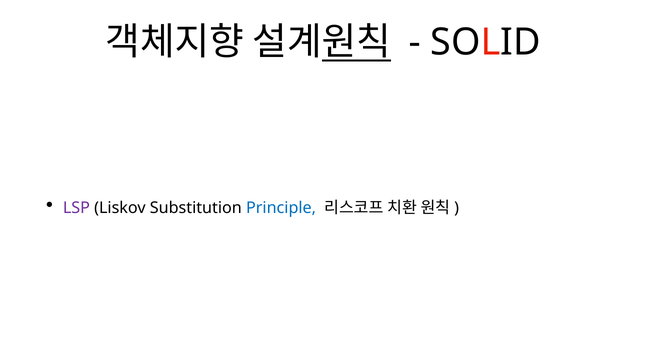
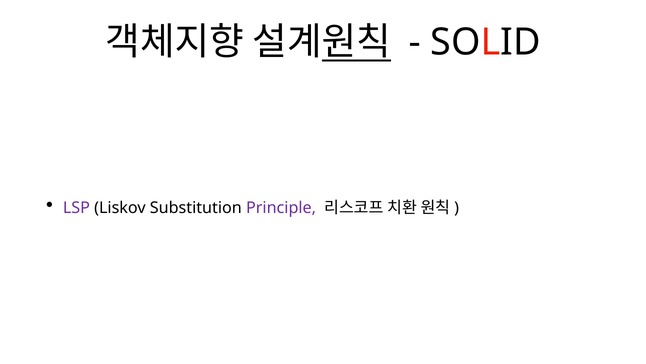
Principle colour: blue -> purple (281, 208)
